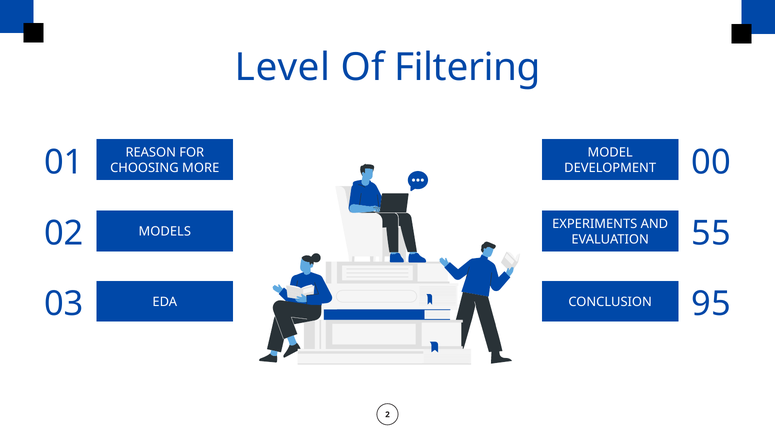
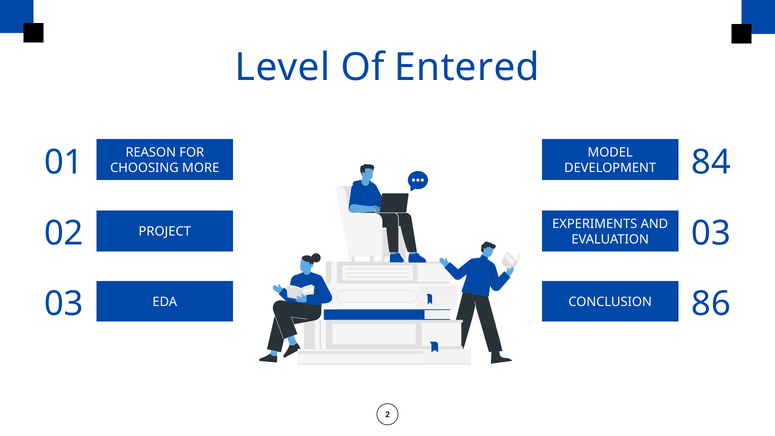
Filtering: Filtering -> Entered (467, 67)
00: 00 -> 84 (711, 162)
02 55: 55 -> 03 (711, 234)
MODELS: MODELS -> PROJECT (165, 232)
95: 95 -> 86 (711, 304)
